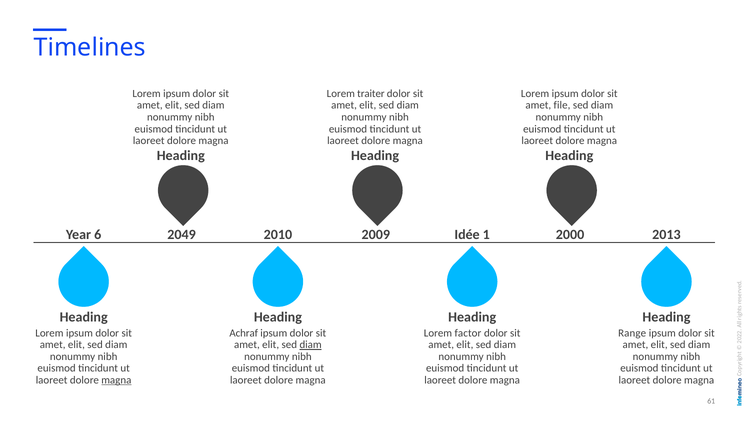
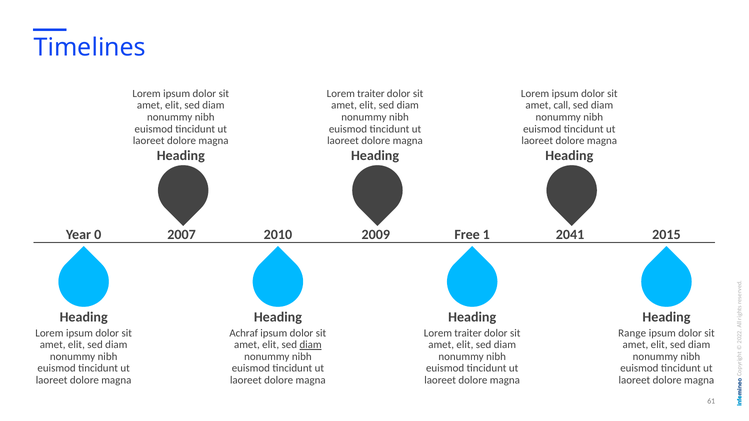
file: file -> call (562, 105)
Year 6: 6 -> 0 (98, 235)
2049: 2049 -> 2007 (182, 235)
Idée: Idée -> Free (467, 235)
2000: 2000 -> 2041 (570, 235)
2013: 2013 -> 2015 (666, 235)
factor: factor -> traiter (468, 333)
magna underline: present -> none (116, 380)
